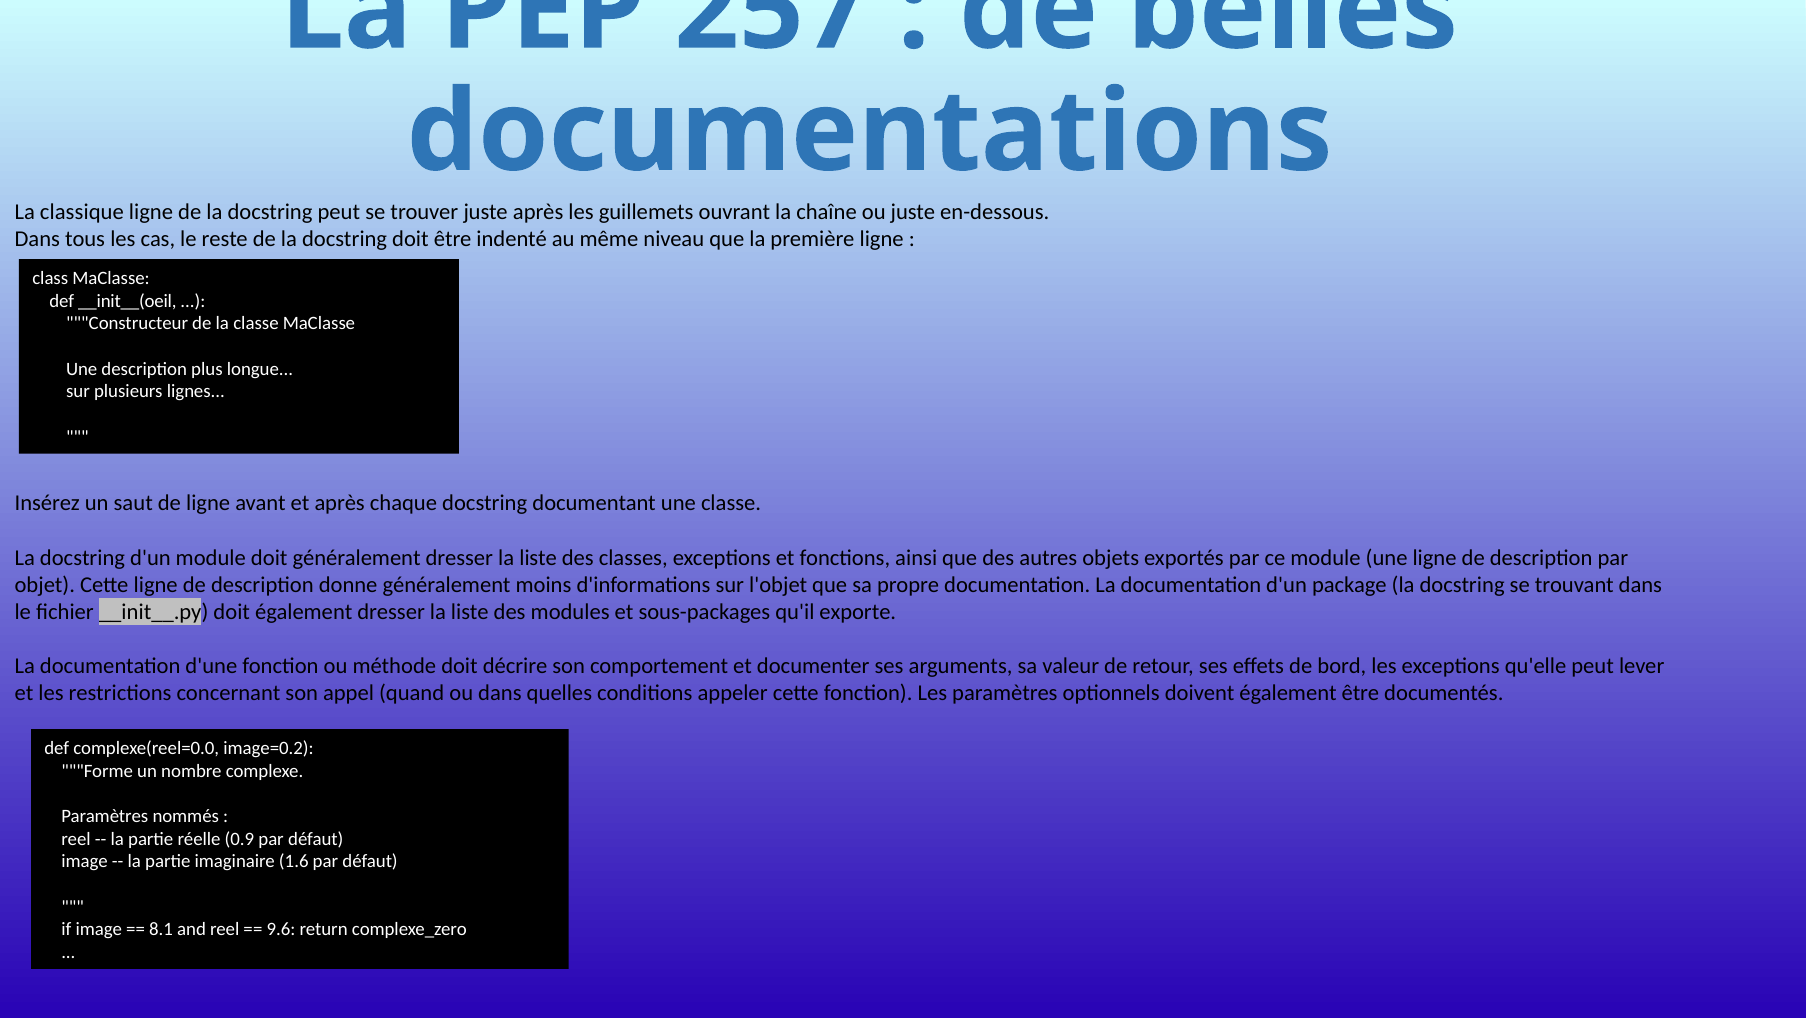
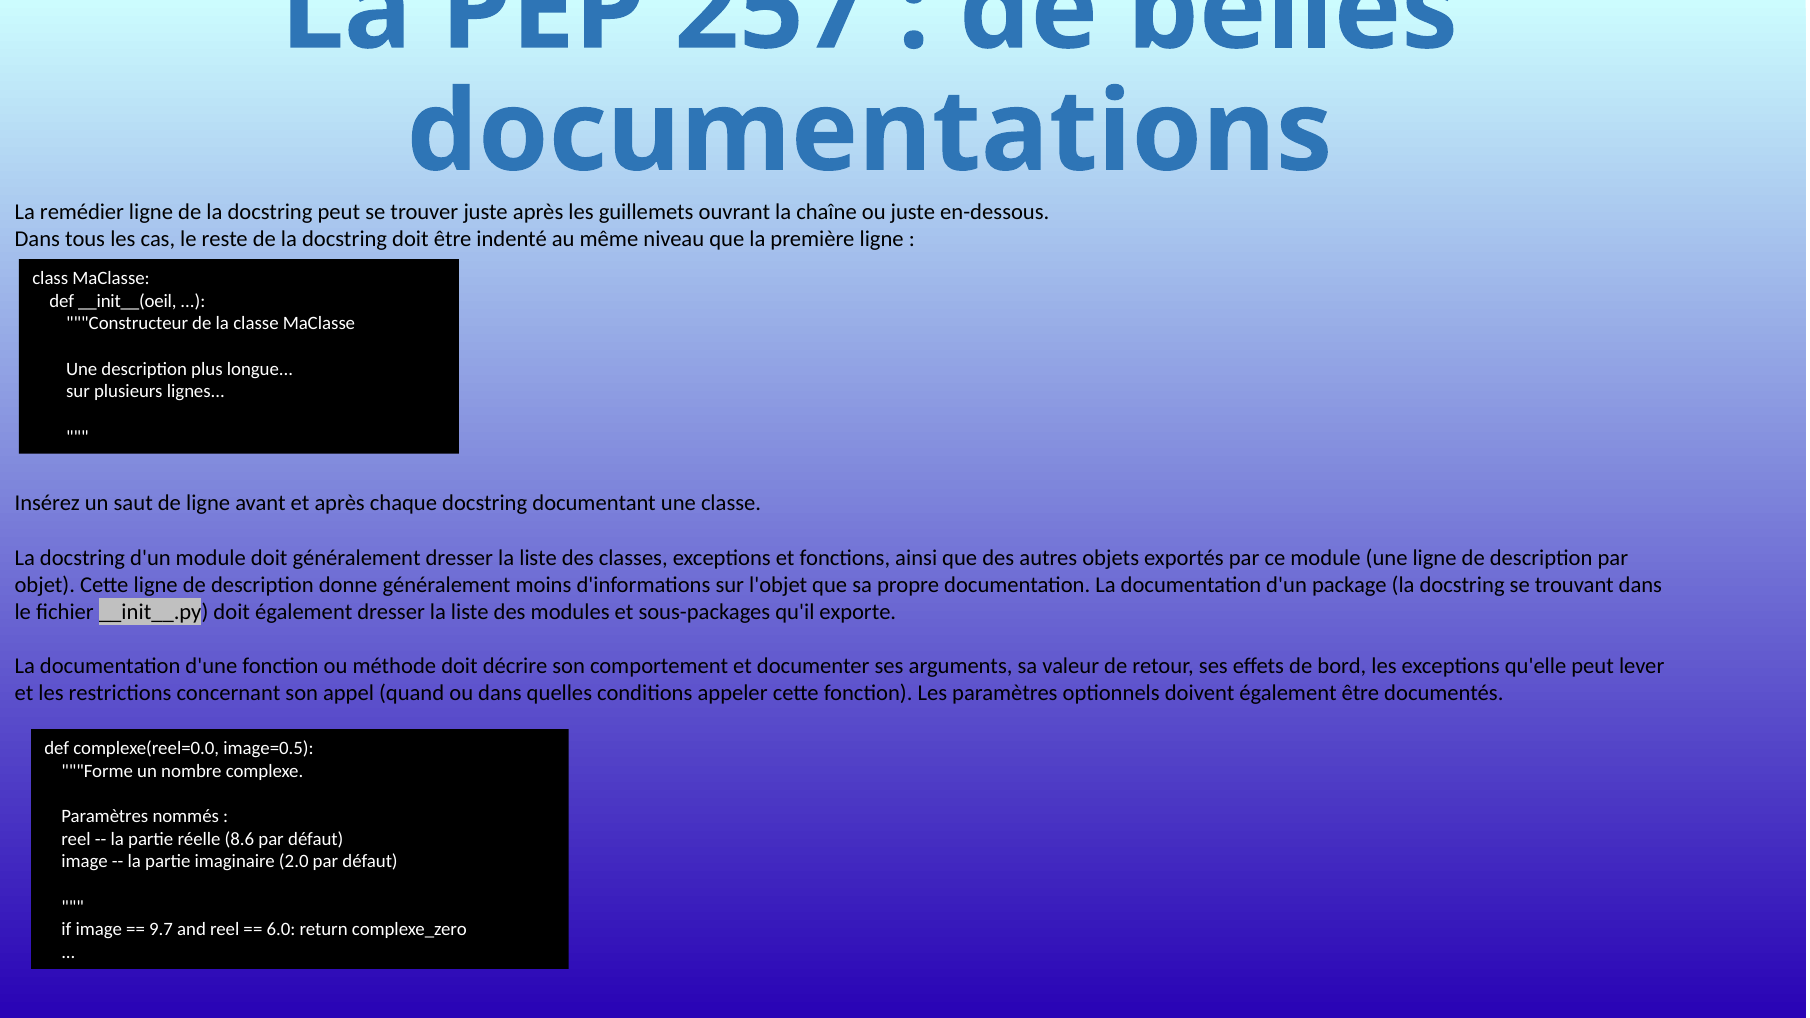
classique: classique -> remédier (82, 212)
image=0.2: image=0.2 -> image=0.5 (268, 749)
0.9: 0.9 -> 8.6 (239, 839)
1.6: 1.6 -> 2.0 (294, 862)
8.1: 8.1 -> 9.7 (161, 930)
9.6: 9.6 -> 6.0 (281, 930)
